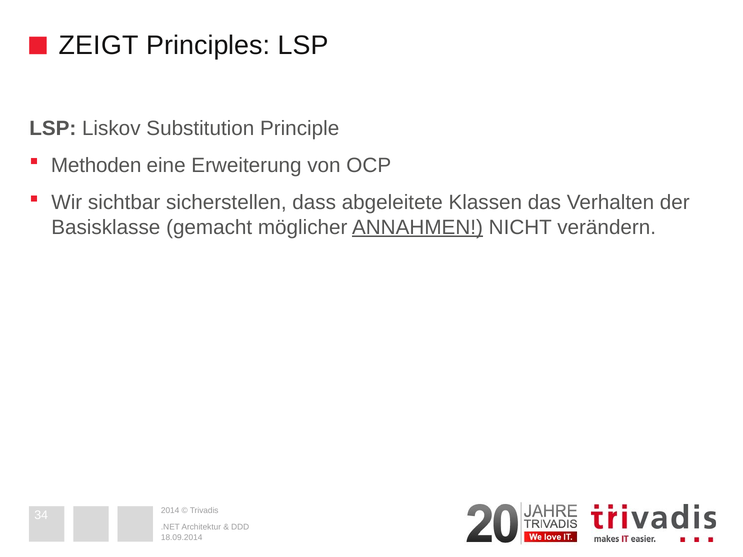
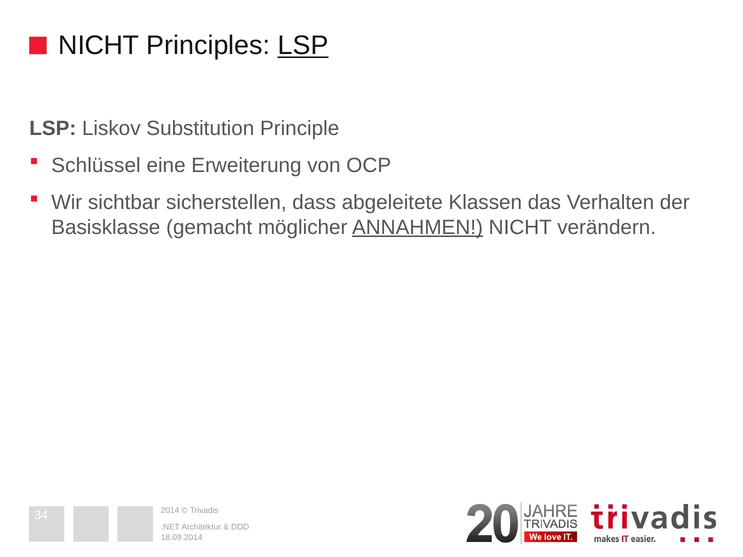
ZEIGT: ZEIGT -> NICHT (99, 46)
LSP underline: none -> present (303, 46)
Methoden: Methoden -> Schlüssel (96, 166)
